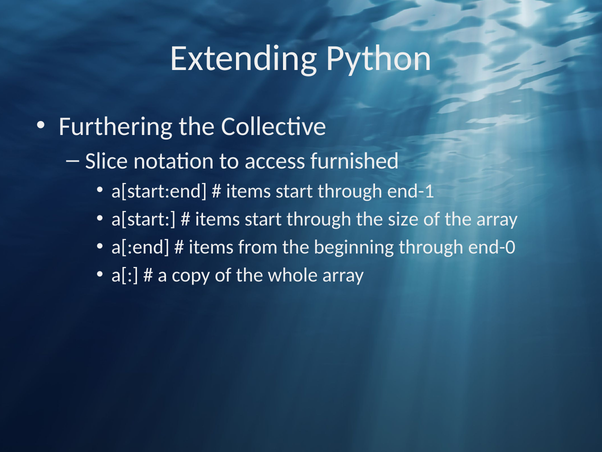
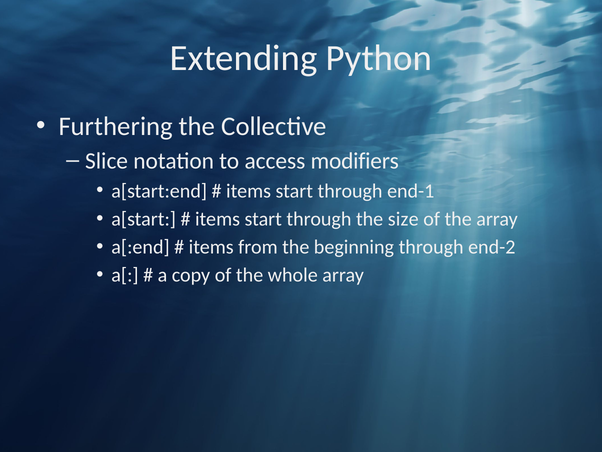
furnished: furnished -> modifiers (355, 161)
end-0: end-0 -> end-2 (492, 247)
